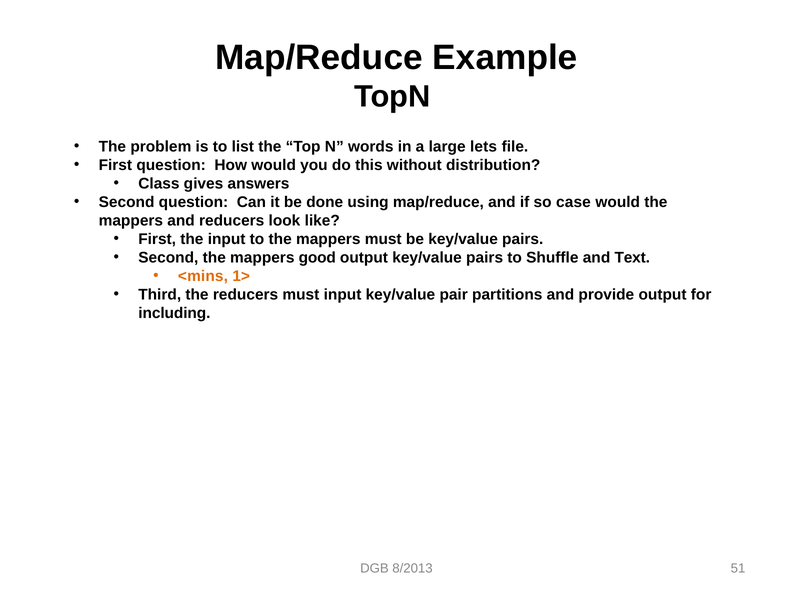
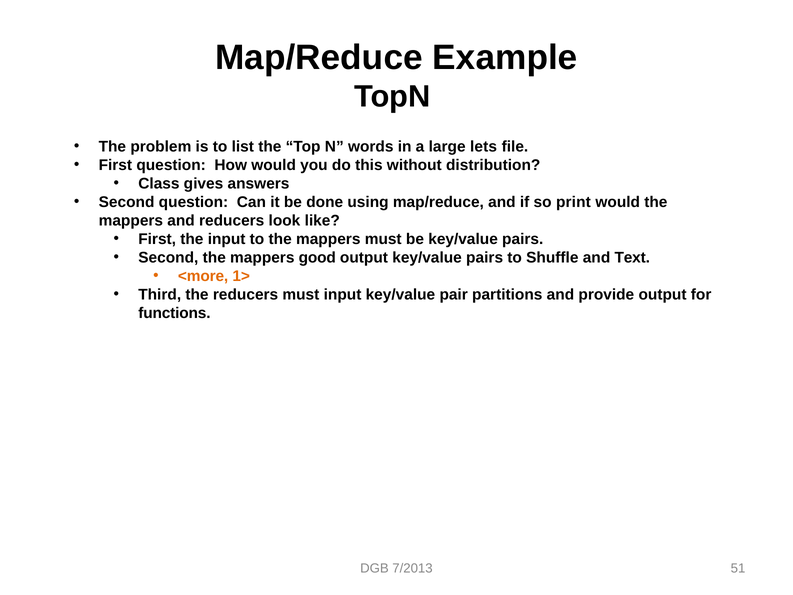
case: case -> print (573, 202)
<mins: <mins -> <more (203, 276)
including: including -> functions (174, 313)
8/2013: 8/2013 -> 7/2013 (412, 568)
